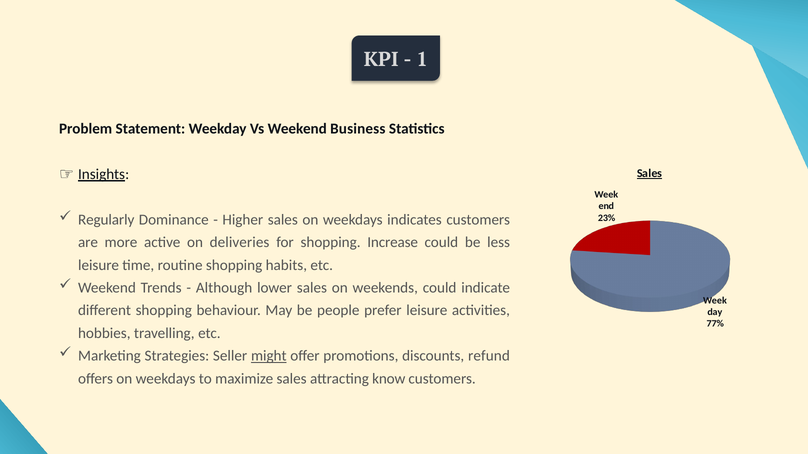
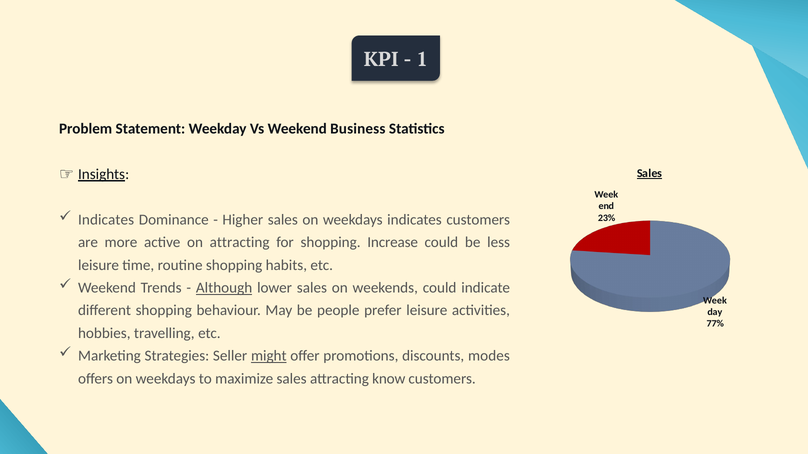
Regularly: Regularly -> Indicates (106, 220)
on deliveries: deliveries -> attracting (240, 243)
Although underline: none -> present (224, 288)
refund: refund -> modes (489, 356)
